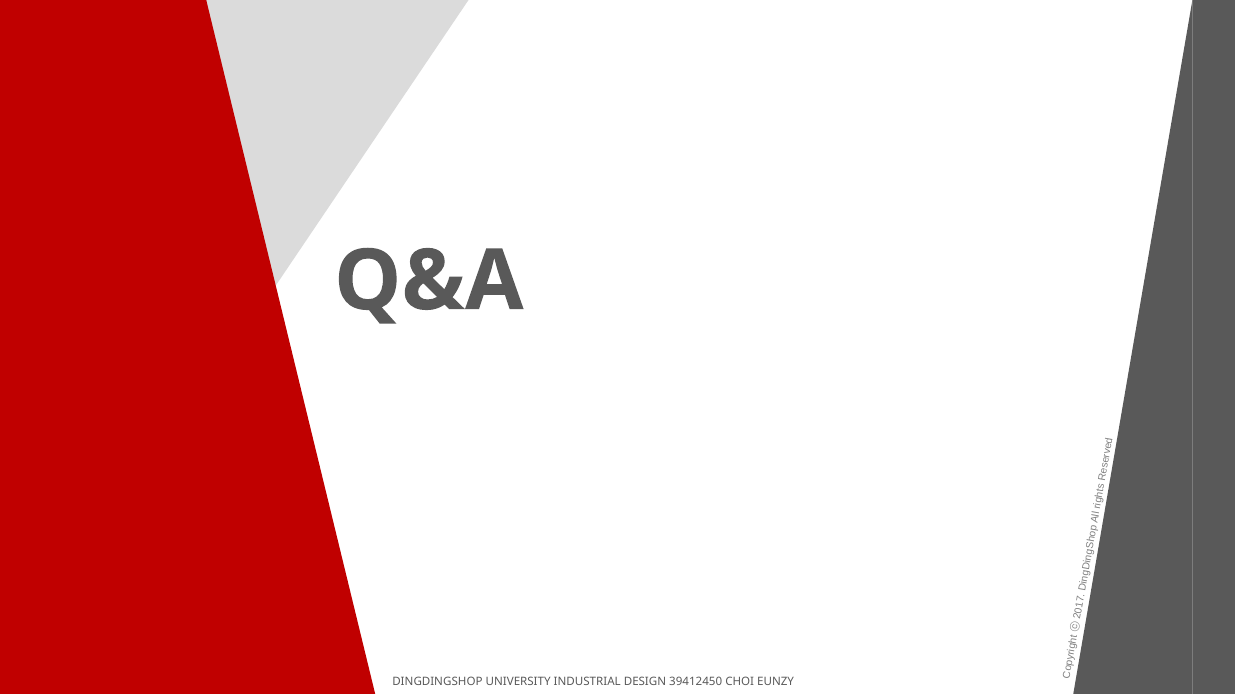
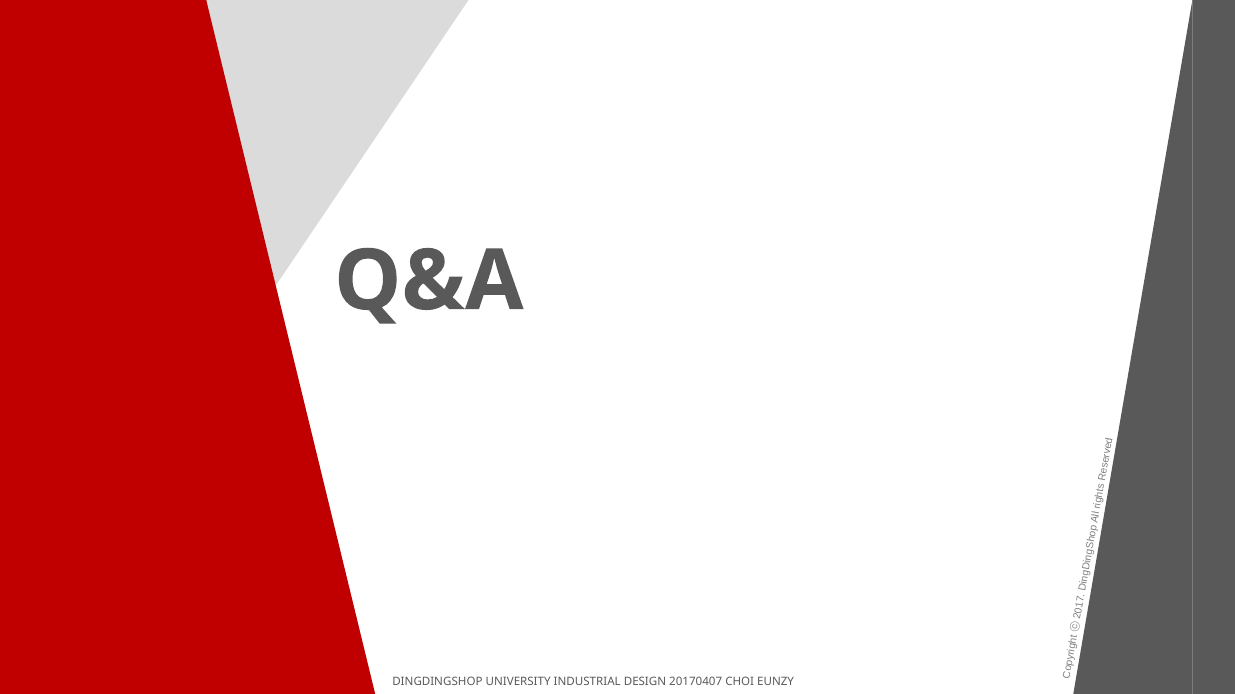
39412450: 39412450 -> 20170407 (696, 683)
